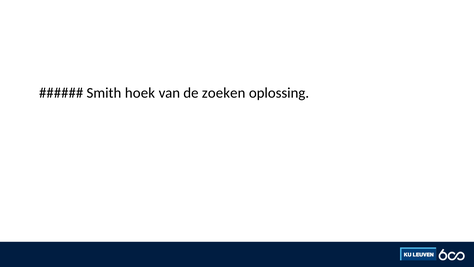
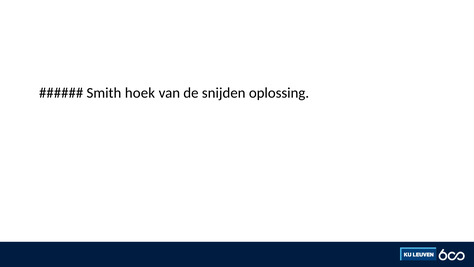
zoeken: zoeken -> snijden (224, 93)
